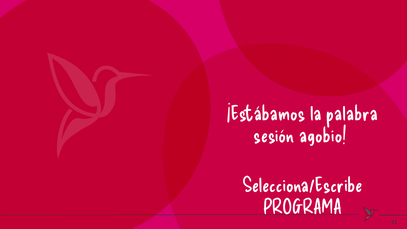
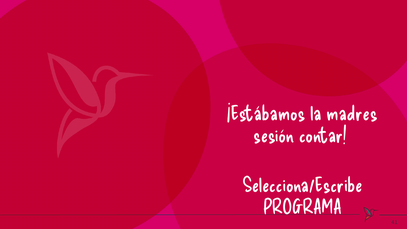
palabra: palabra -> madres (352, 114)
agobio: agobio -> contar (323, 136)
